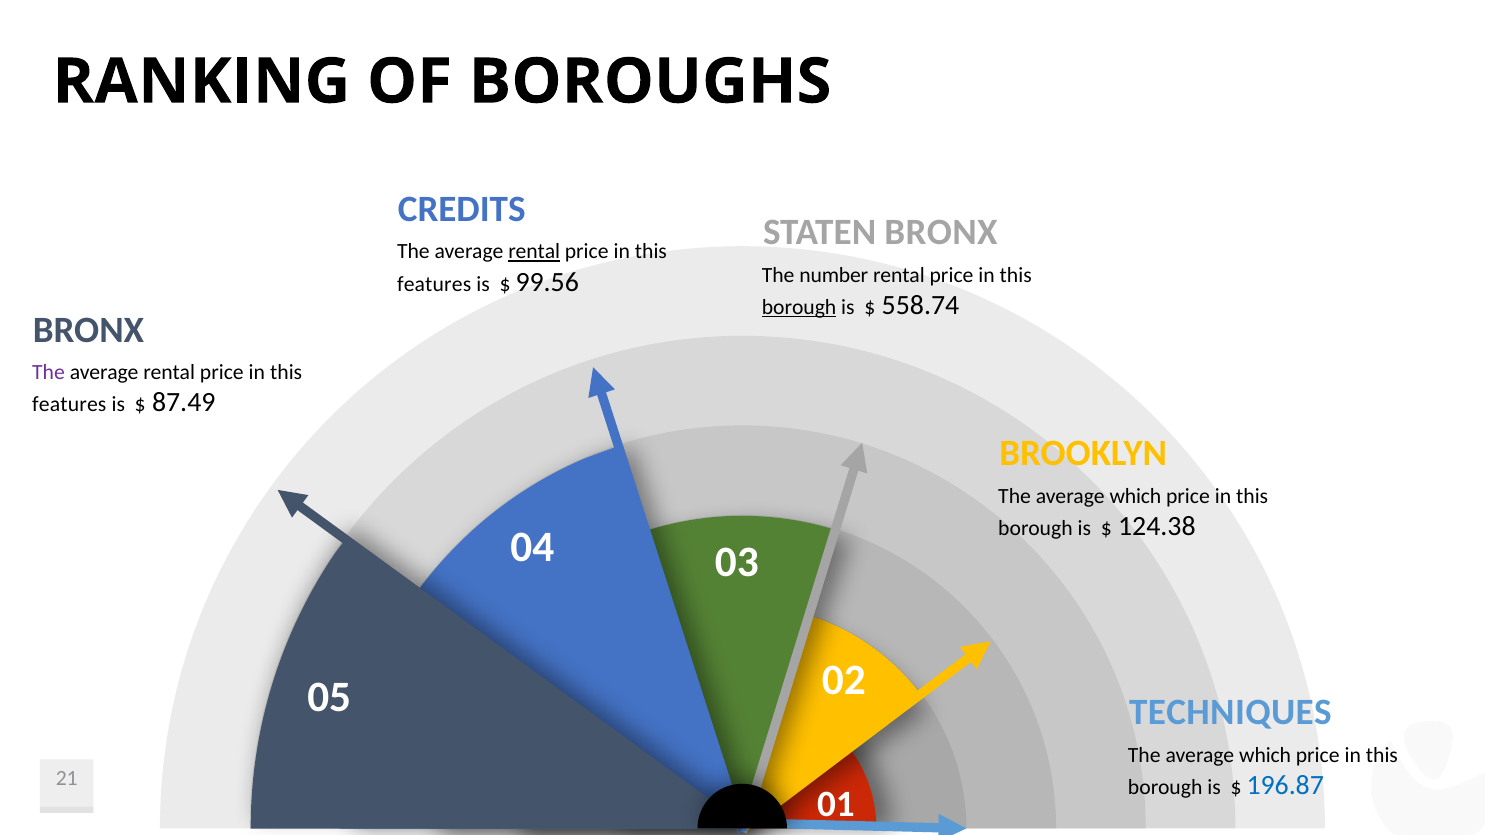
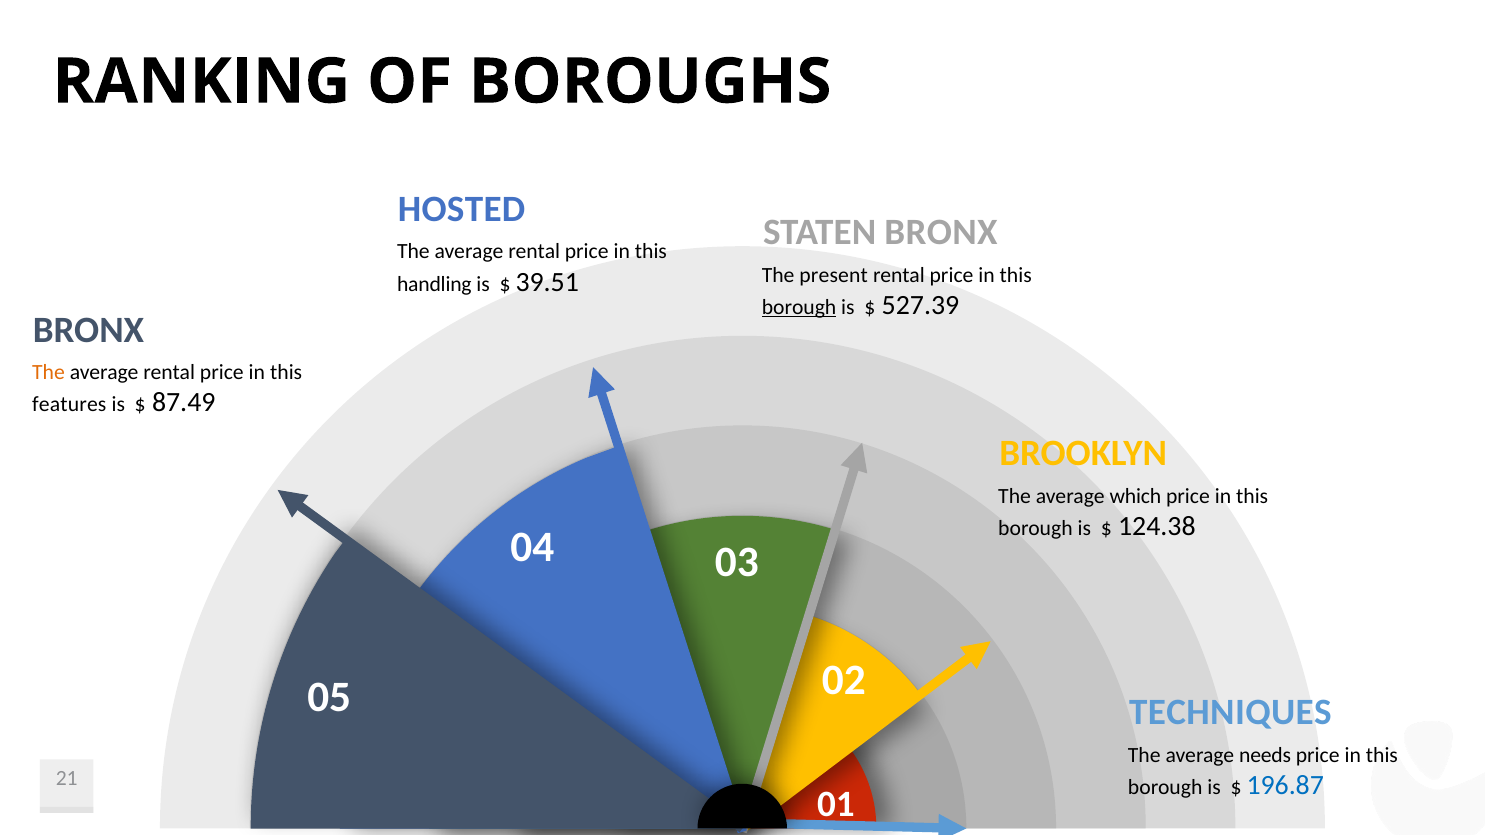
CREDITS: CREDITS -> HOSTED (462, 209)
rental underline: present -> none (534, 252)
number: number -> present (834, 275)
features: features -> handling (434, 284)
99.56: 99.56 -> 39.51 (547, 282)
558.74: 558.74 -> 527.39 (920, 305)
The colour: purple -> orange (48, 373)
which: which -> needs (1265, 755)
